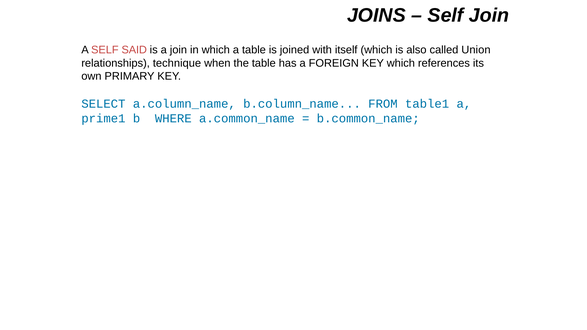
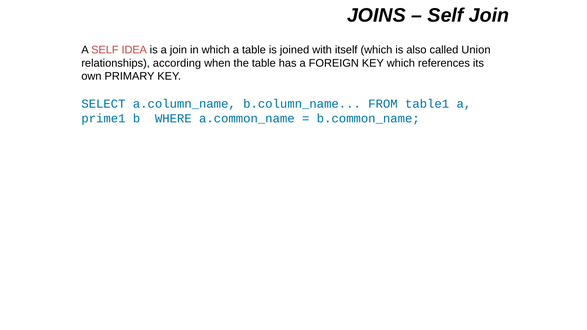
SAID: SAID -> IDEA (134, 50)
technique: technique -> according (177, 63)
